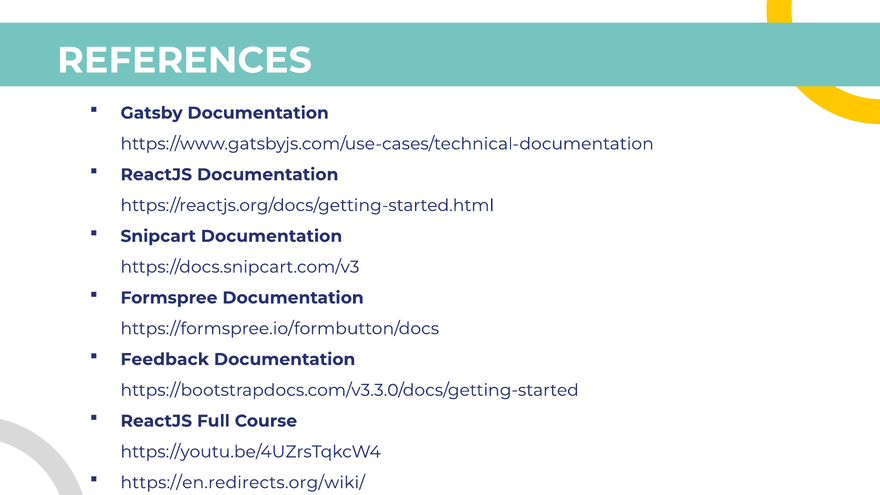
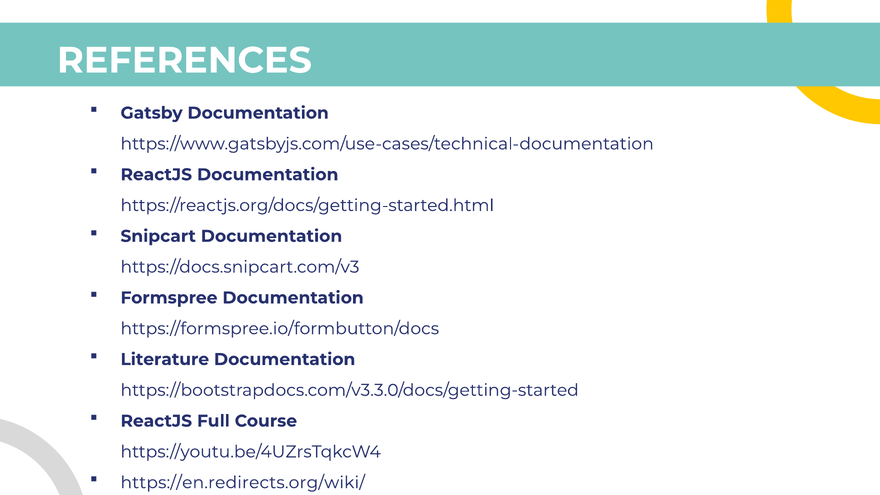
Feedback: Feedback -> Literature (165, 359)
